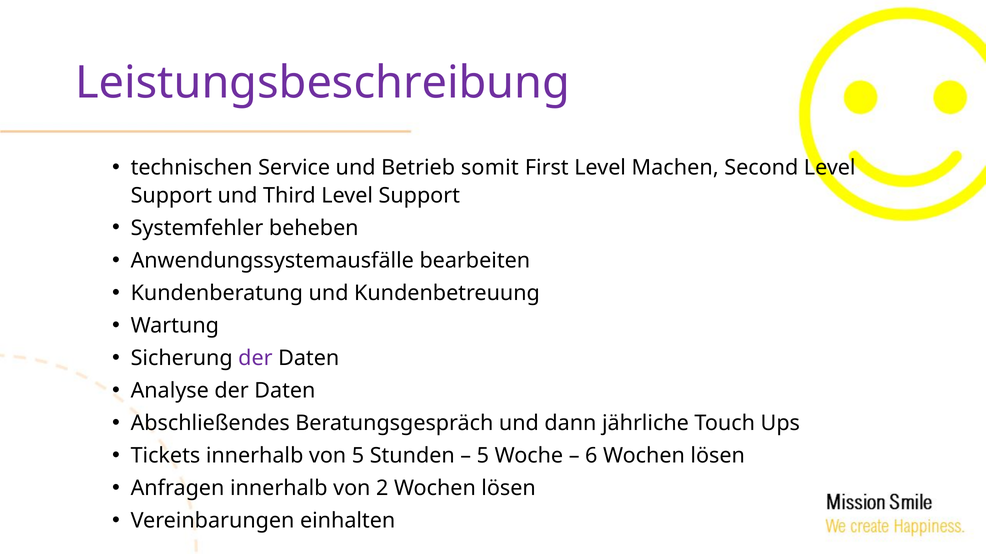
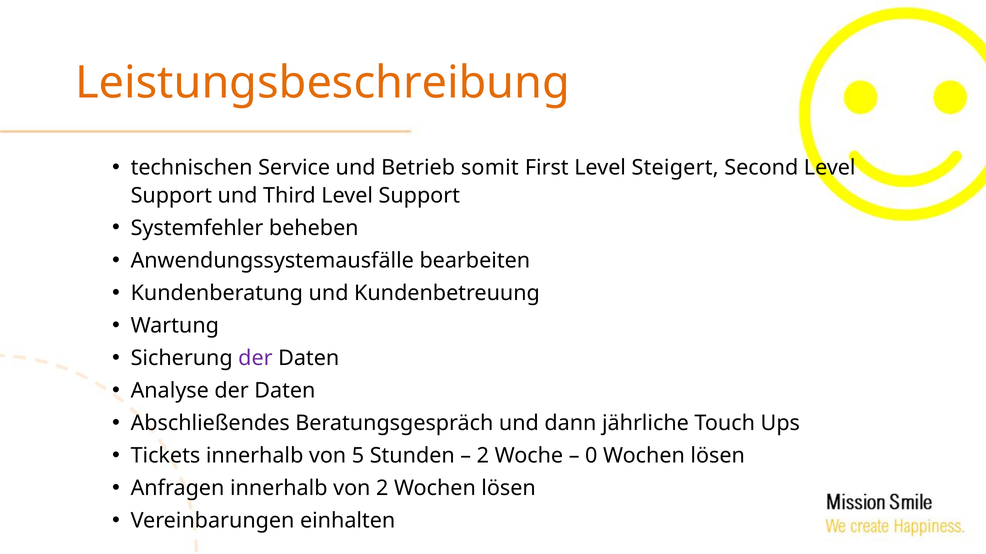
Leistungsbeschreibung colour: purple -> orange (323, 83)
Machen: Machen -> Steigert (675, 168)
5: 5 -> 2 (483, 456)
6: 6 -> 0 (591, 456)
